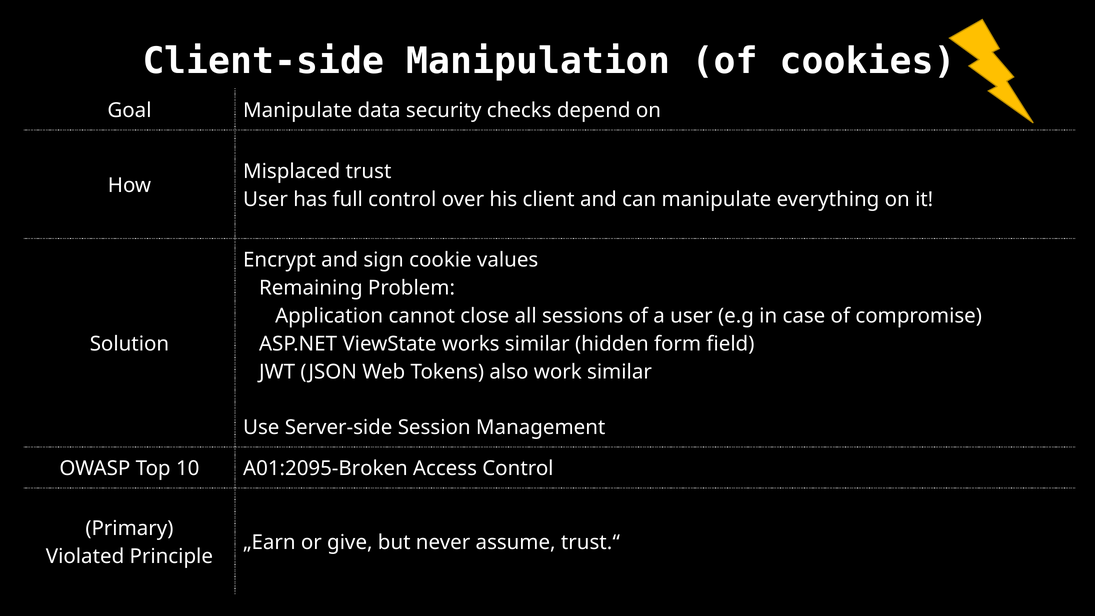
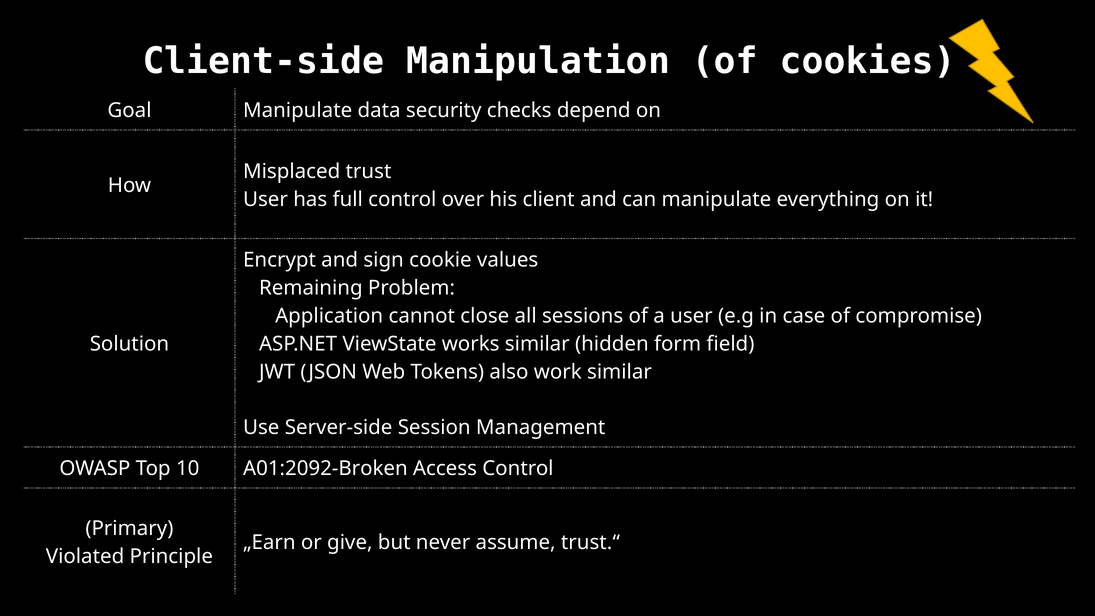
A01:2095-Broken: A01:2095-Broken -> A01:2092-Broken (325, 469)
